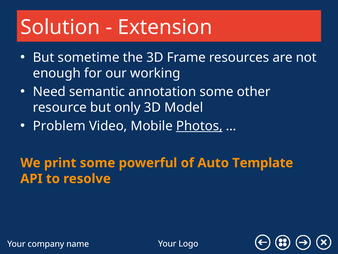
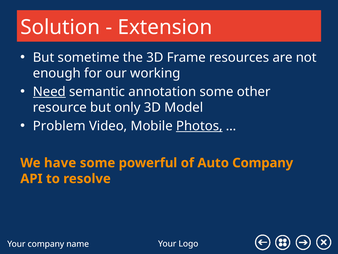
Need underline: none -> present (49, 92)
print: print -> have (60, 163)
Auto Template: Template -> Company (263, 163)
